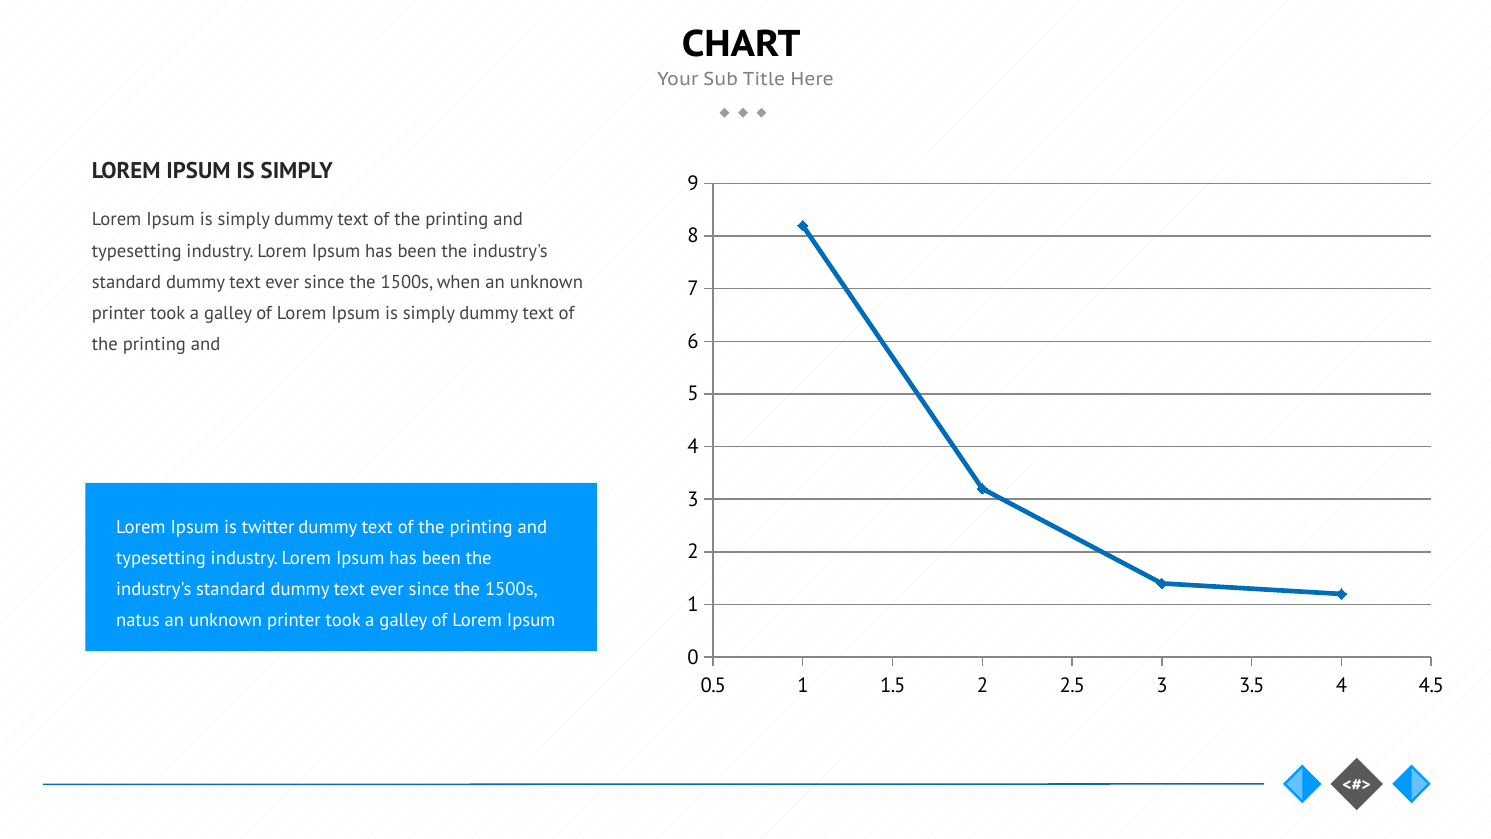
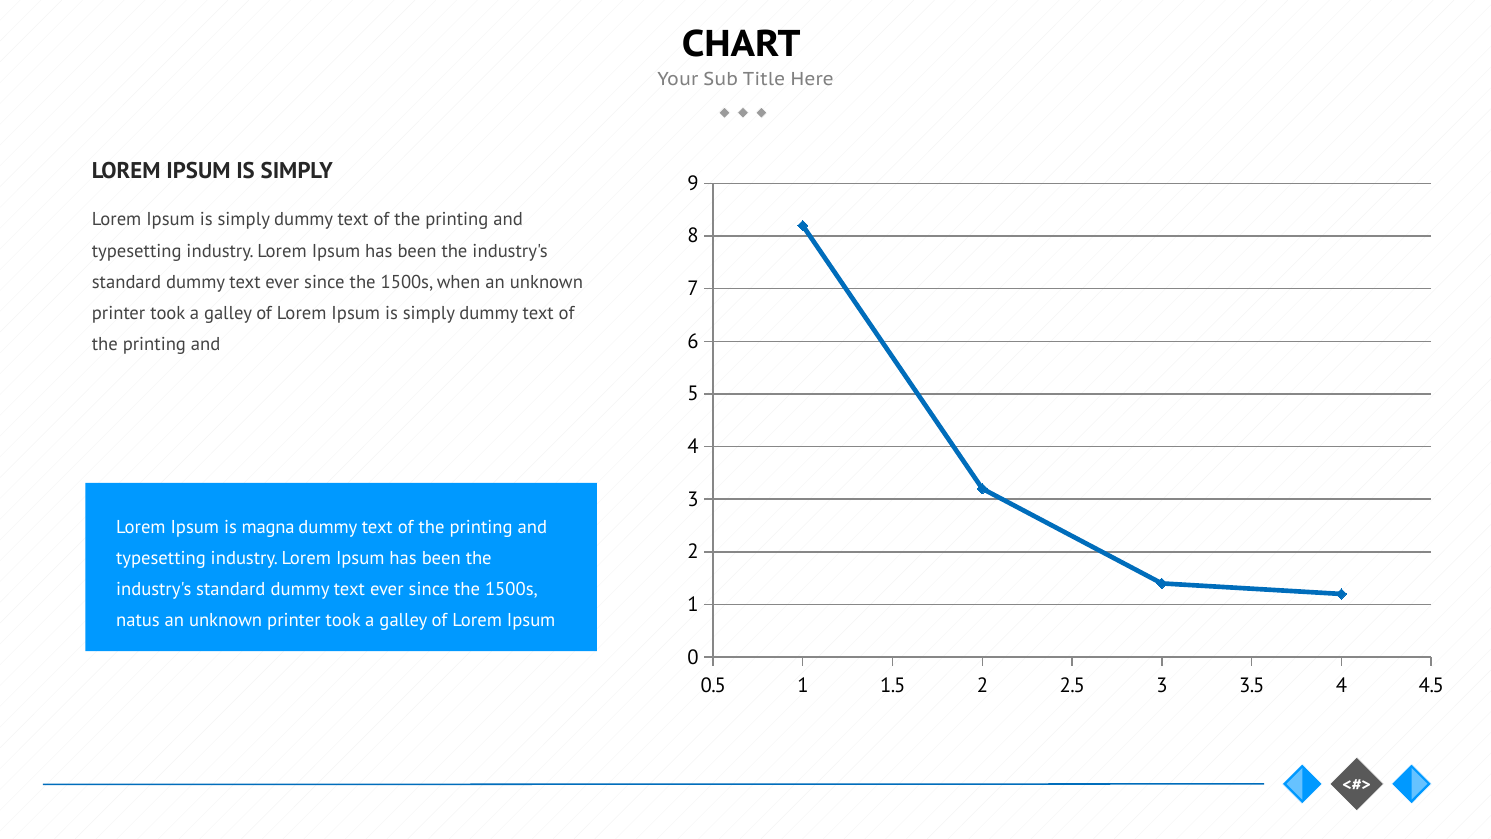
twitter: twitter -> magna (268, 527)
